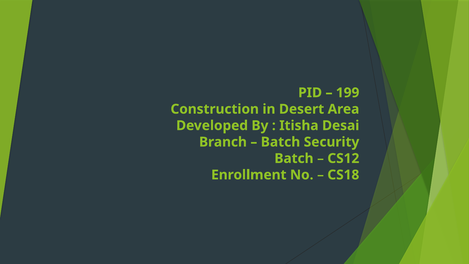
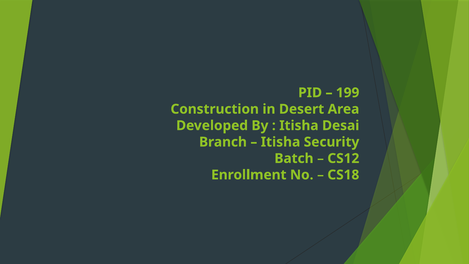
Batch: Batch -> Itisha (280, 142)
